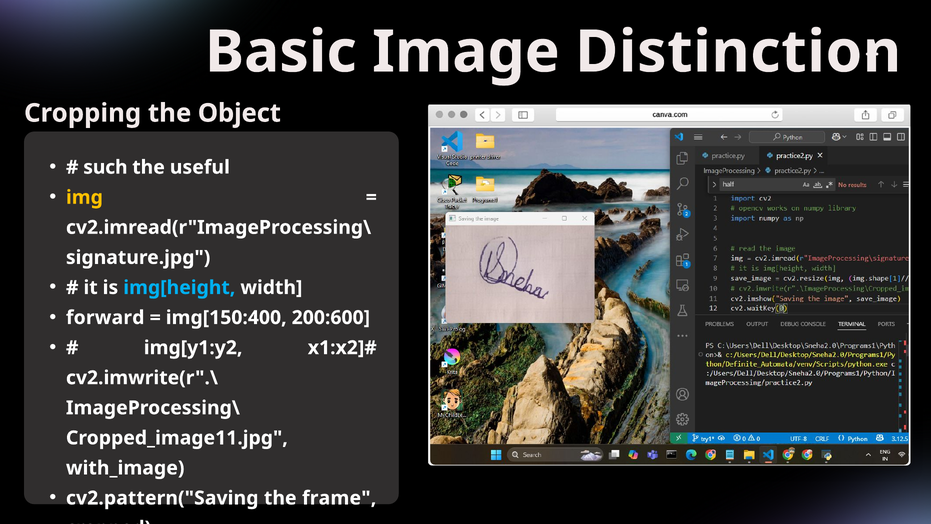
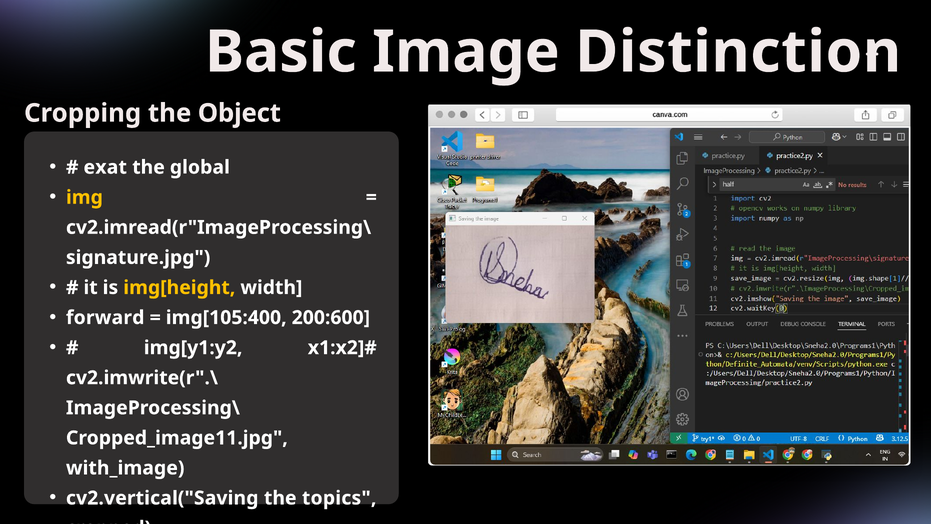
such: such -> exat (105, 167)
useful: useful -> global (200, 167)
img[height colour: light blue -> yellow (179, 287)
img[150:400: img[150:400 -> img[105:400 (226, 317)
cv2.pattern("Saving: cv2.pattern("Saving -> cv2.vertical("Saving (162, 498)
frame: frame -> topics (339, 498)
